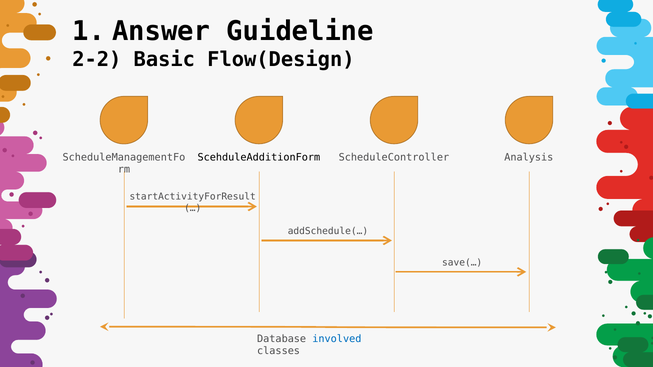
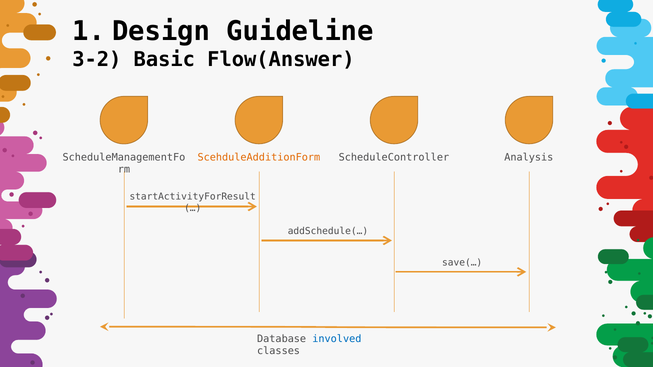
Answer: Answer -> Design (161, 31)
2-2: 2-2 -> 3-2 (97, 59)
Flow(Design: Flow(Design -> Flow(Answer (281, 59)
ScehduleAdditionForm colour: black -> orange (259, 158)
